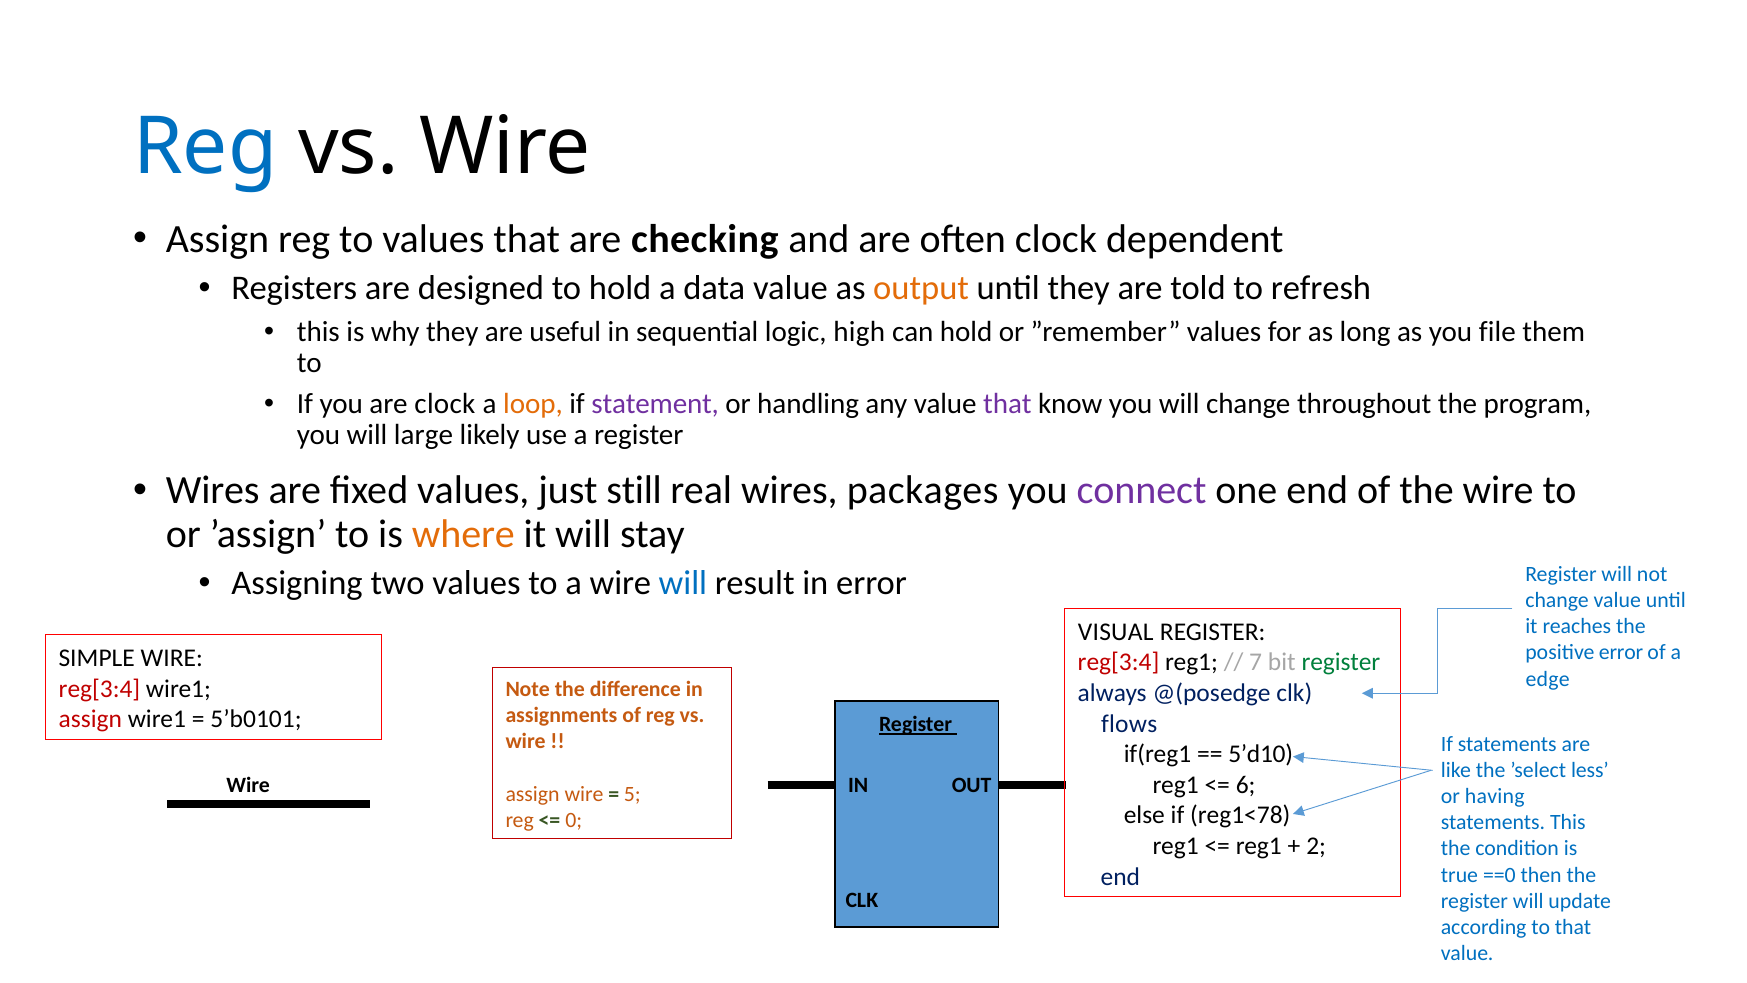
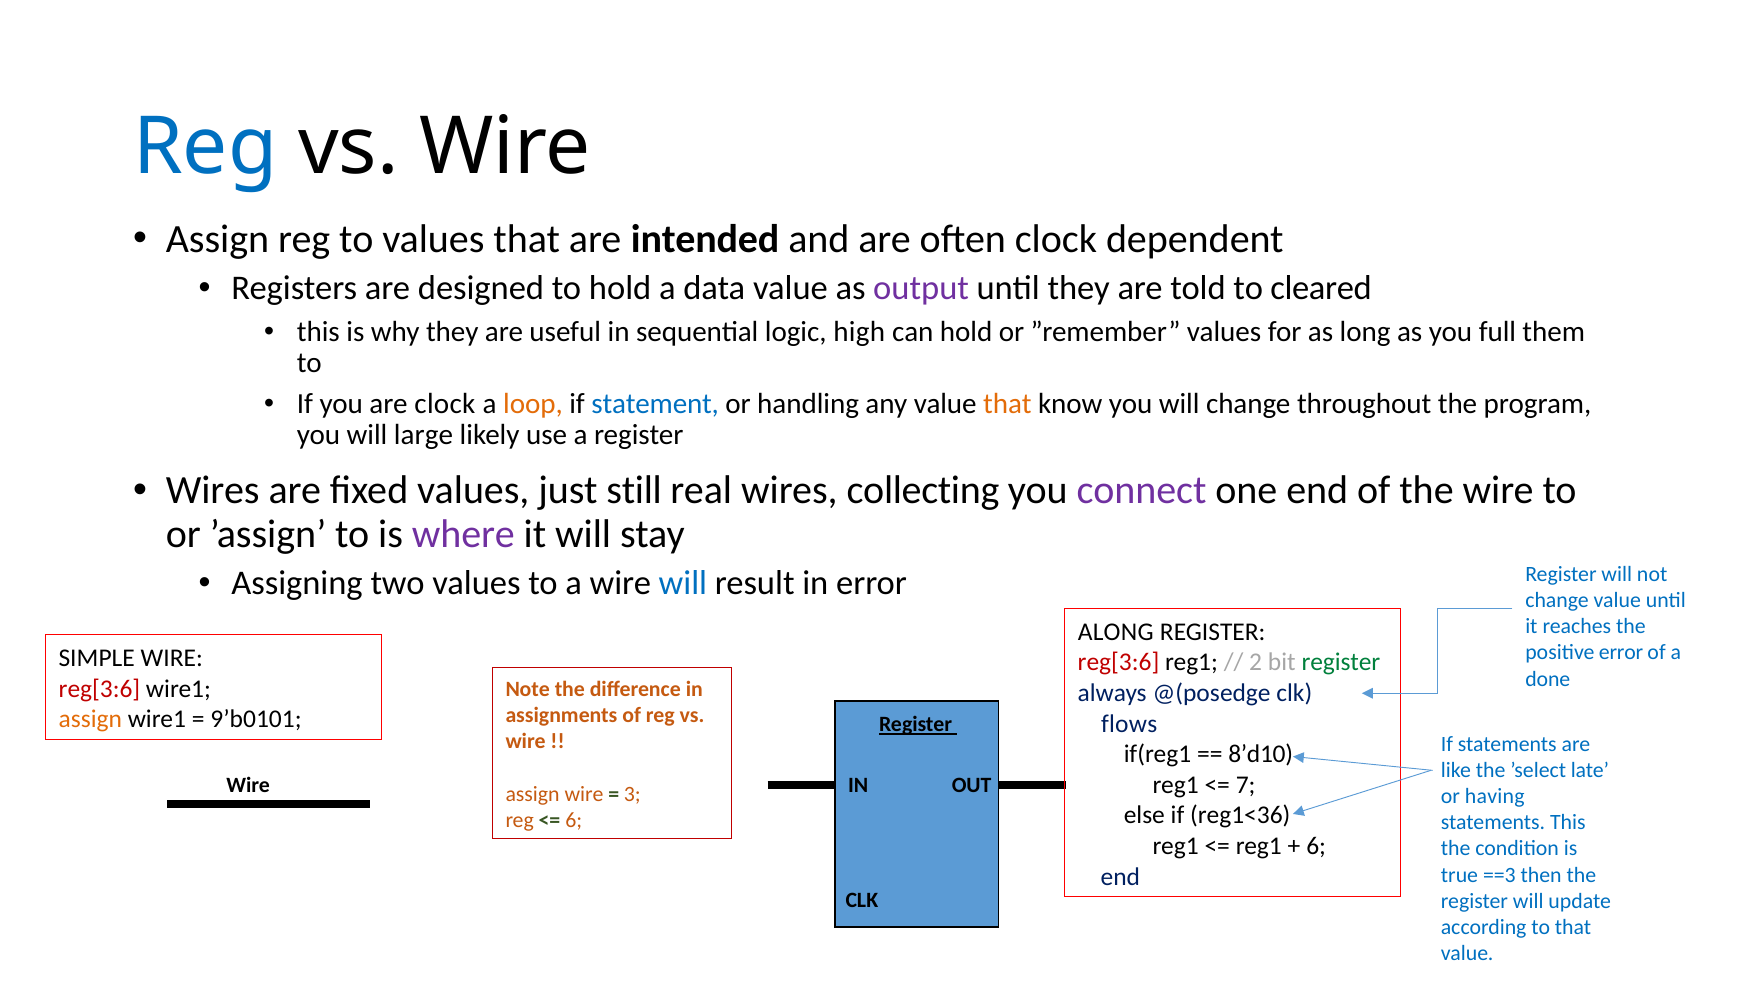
checking: checking -> intended (705, 239)
output colour: orange -> purple (921, 288)
refresh: refresh -> cleared (1321, 288)
file: file -> full (1497, 332)
statement colour: purple -> blue (655, 404)
that colour: purple -> orange (1007, 404)
packages: packages -> collecting (923, 491)
where colour: orange -> purple (463, 534)
VISUAL: VISUAL -> ALONG (1116, 632)
reg[3:4: reg[3:4 -> reg[3:6 (1119, 662)
7: 7 -> 2 (1256, 662)
edge: edge -> done (1548, 679)
reg[3:4: reg[3:4 -> reg[3:6 (99, 689)
assign colour: red -> orange (90, 719)
5’b0101: 5’b0101 -> 9’b0101 (256, 719)
5’d10: 5’d10 -> 8’d10 (1261, 754)
less: less -> late (1590, 770)
6: 6 -> 7 (1246, 785)
5: 5 -> 3 (632, 794)
reg1<78: reg1<78 -> reg1<36 (1240, 815)
0: 0 -> 6 (574, 820)
2: 2 -> 6 (1316, 846)
==0: ==0 -> ==3 (1499, 875)
